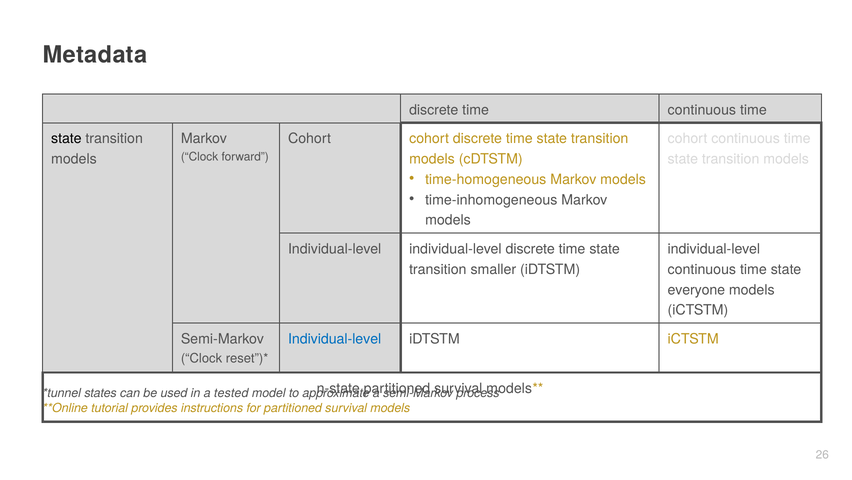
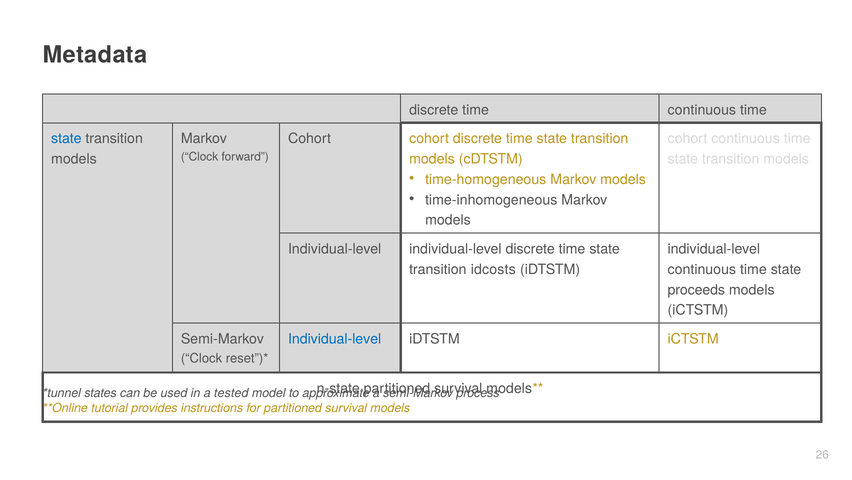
state colour: black -> blue (66, 139)
smaller: smaller -> idcosts (493, 269)
everyone: everyone -> proceeds (696, 289)
